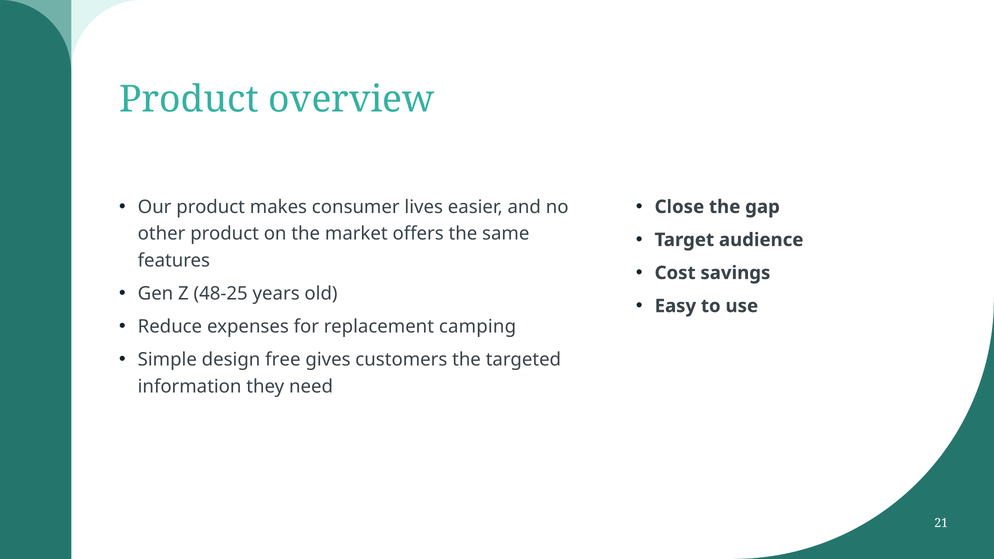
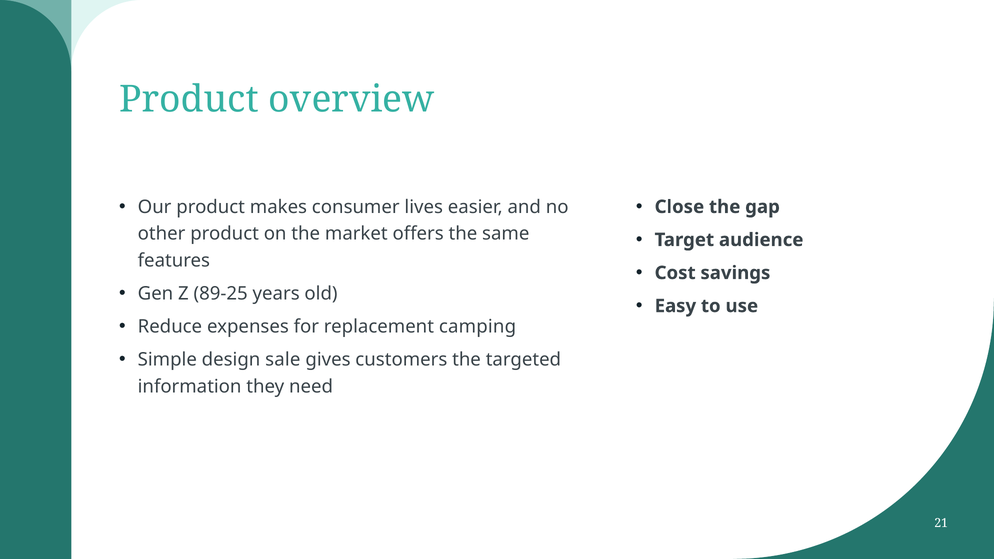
48-25: 48-25 -> 89-25 (221, 294)
free: free -> sale (283, 360)
